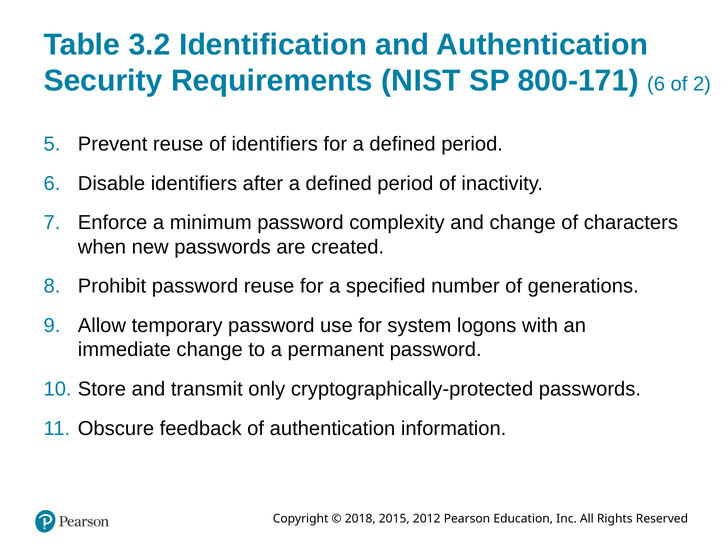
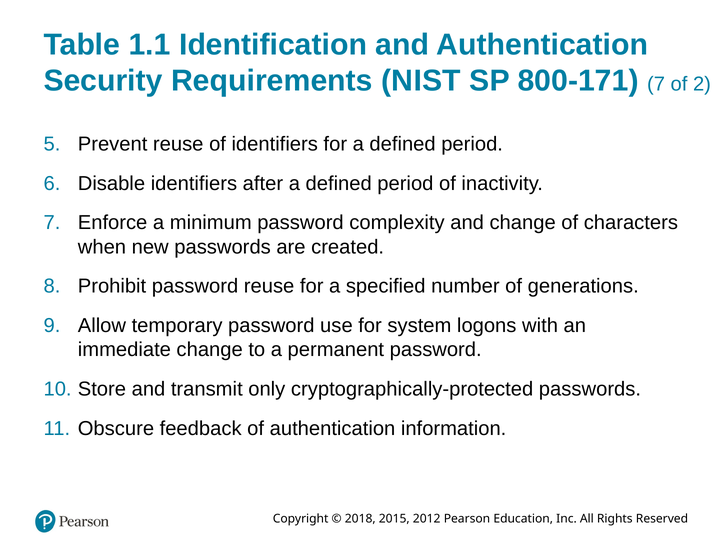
3.2: 3.2 -> 1.1 (150, 45)
800-171 6: 6 -> 7 (656, 84)
